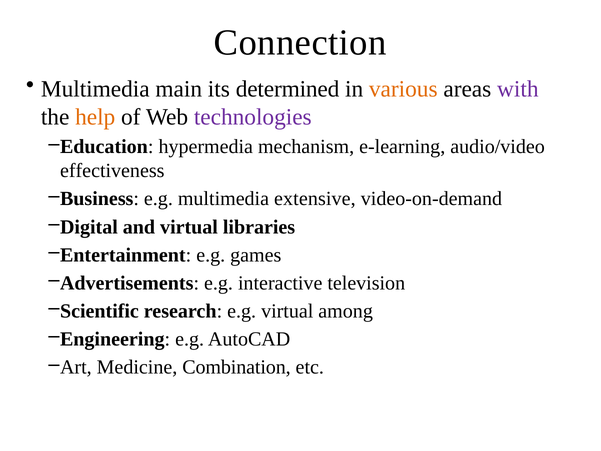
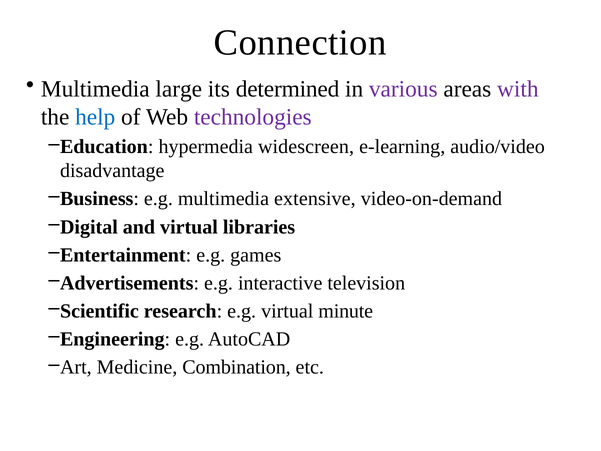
main: main -> large (179, 89)
various colour: orange -> purple (403, 89)
help colour: orange -> blue (95, 117)
mechanism: mechanism -> widescreen (306, 147)
effectiveness: effectiveness -> disadvantage (112, 171)
among: among -> minute (346, 311)
